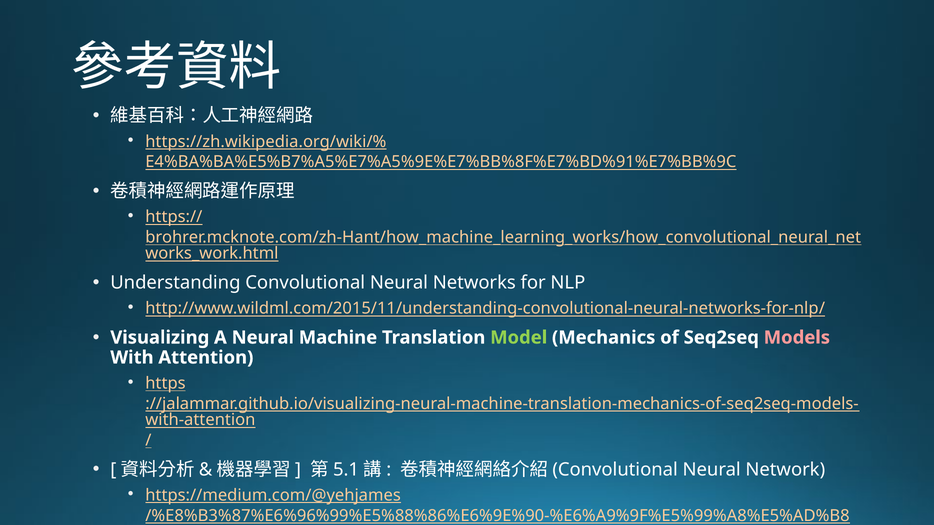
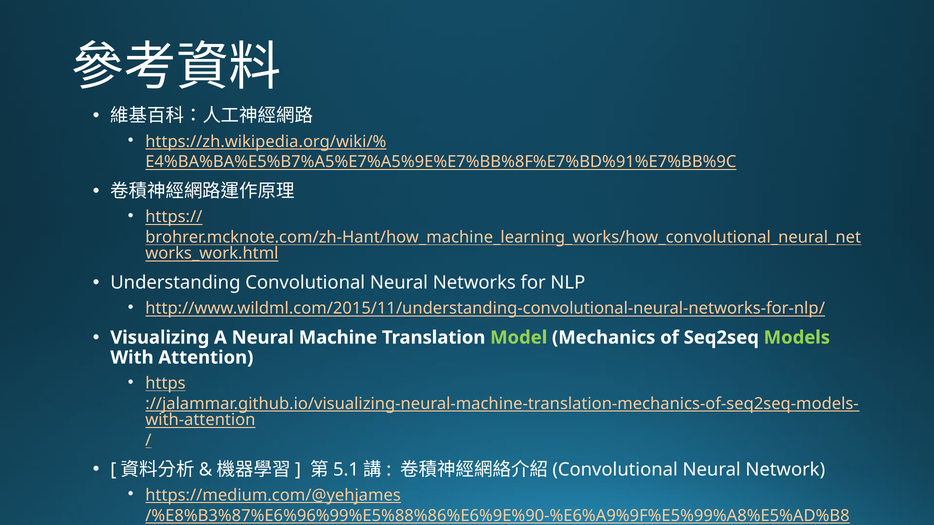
Models colour: pink -> light green (797, 338)
